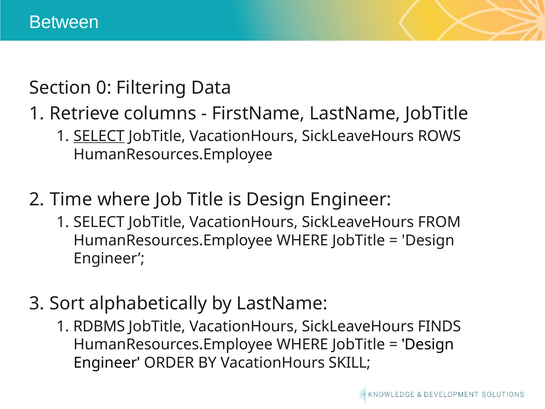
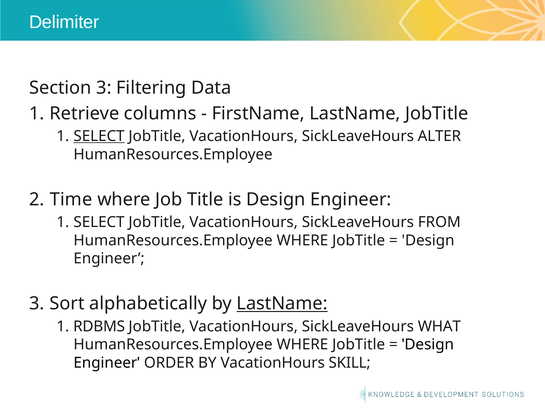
Between: Between -> Delimiter (64, 22)
Section 0: 0 -> 3 (104, 88)
ROWS: ROWS -> ALTER (439, 136)
LastName underline: none -> present (282, 303)
FINDS: FINDS -> WHAT (439, 326)
